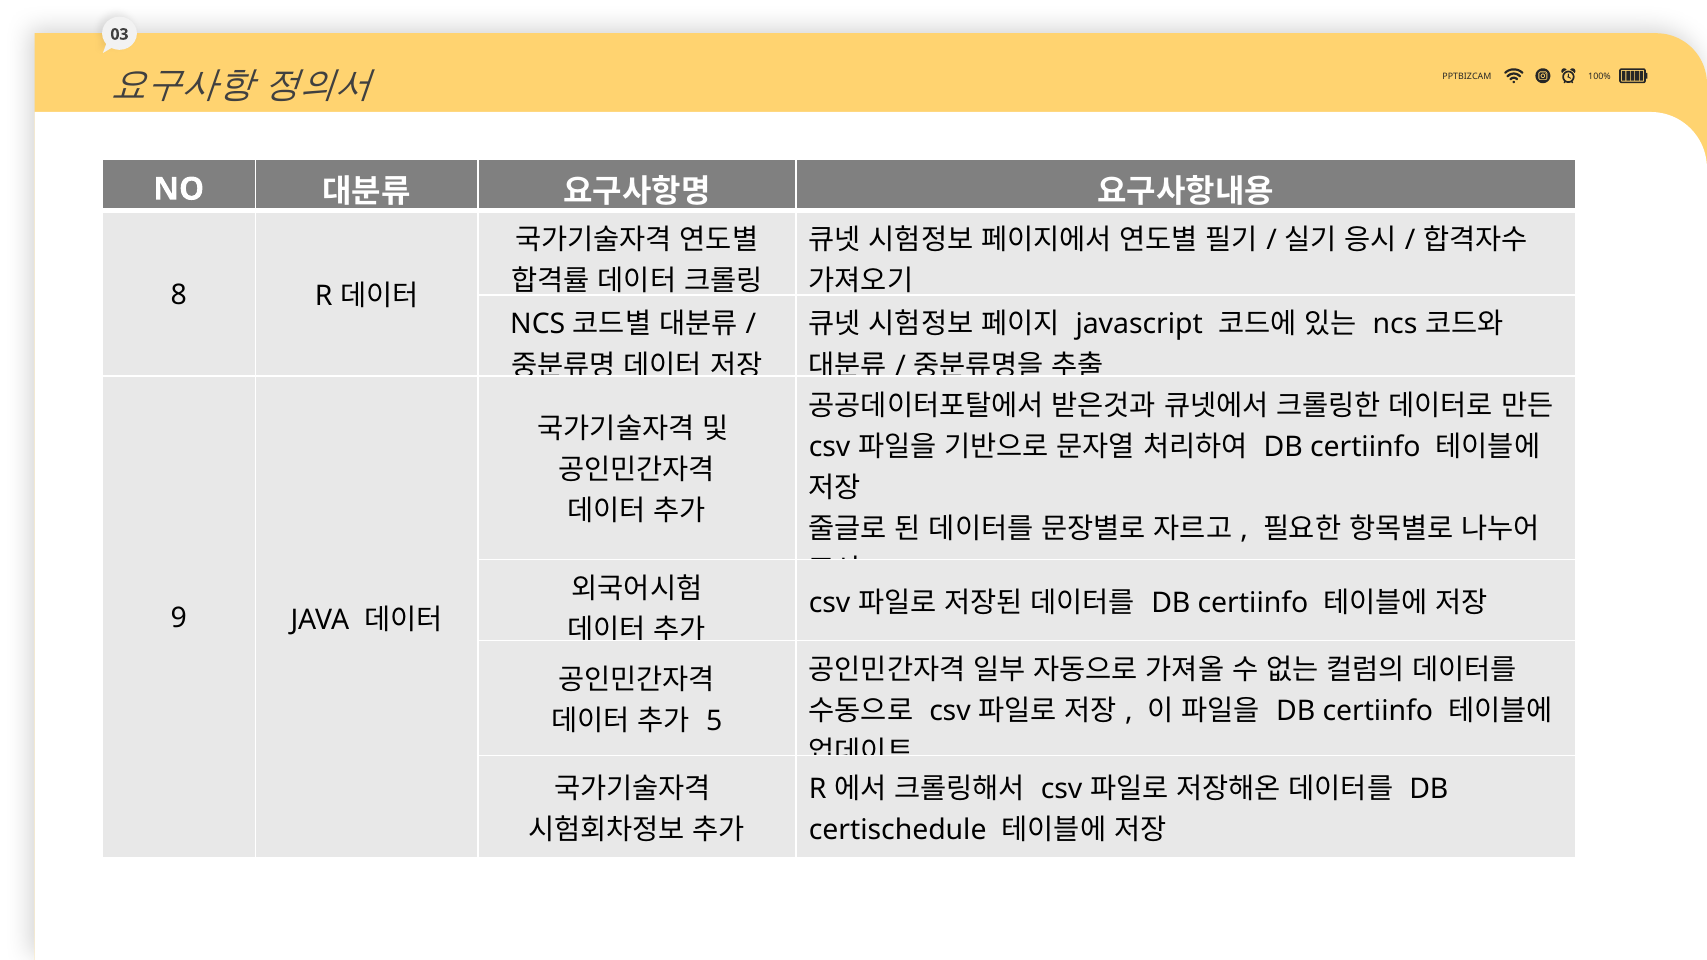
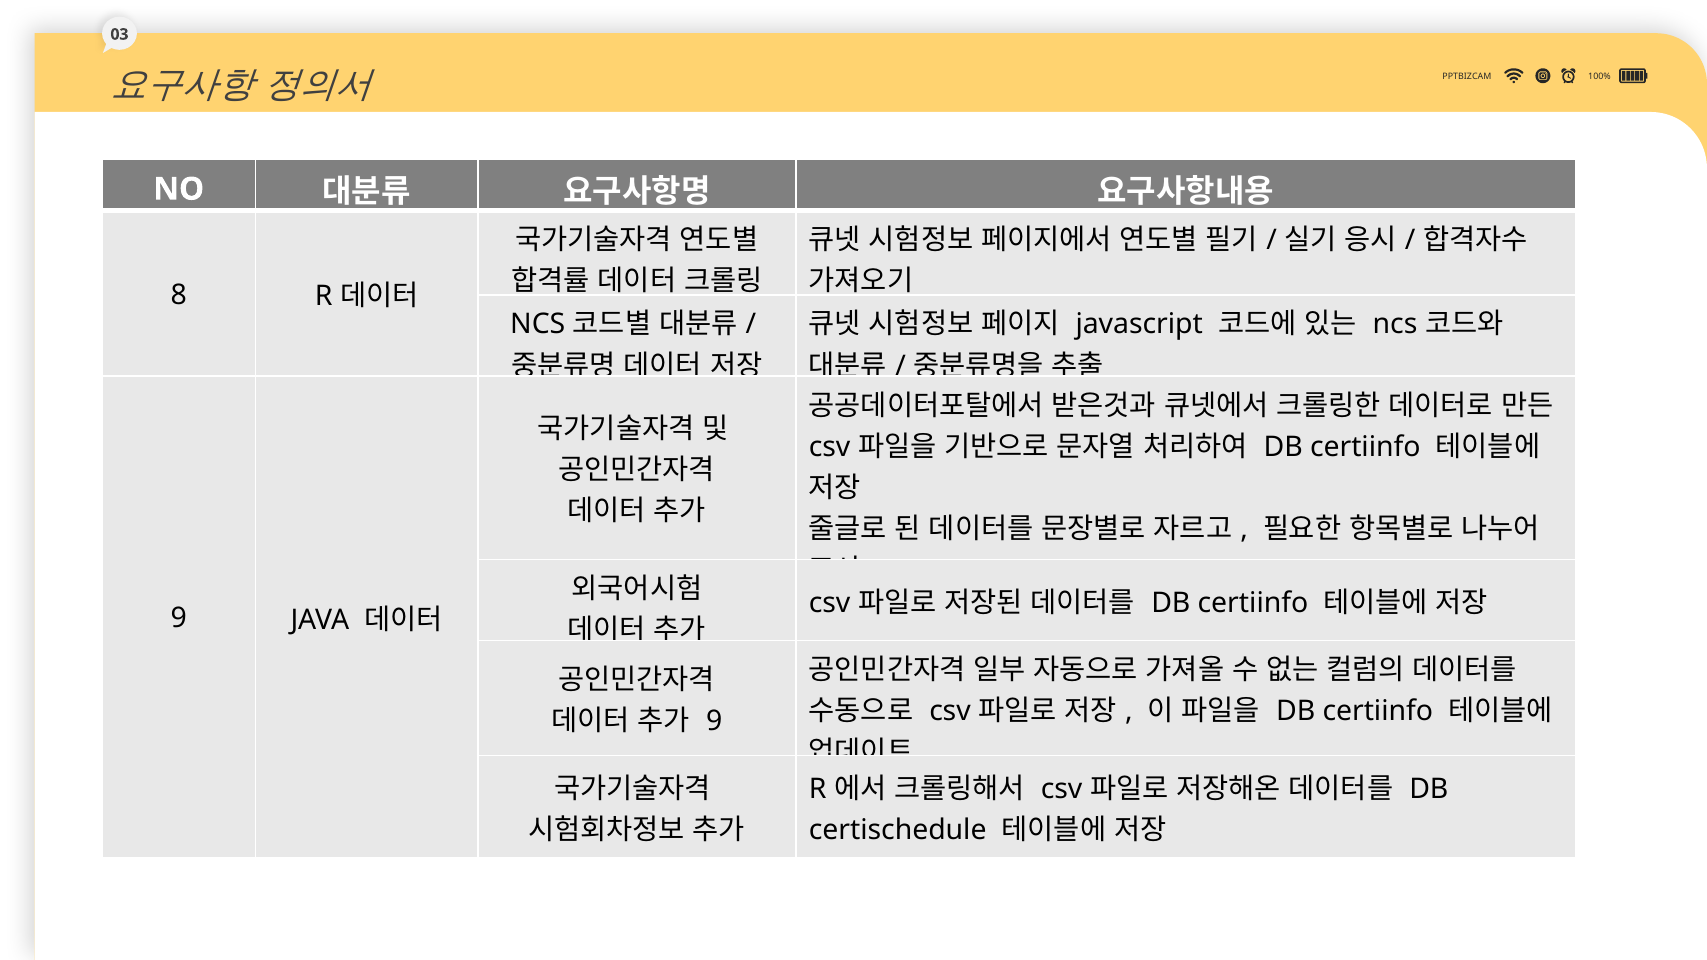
5: 5 -> 9 (714, 721)
